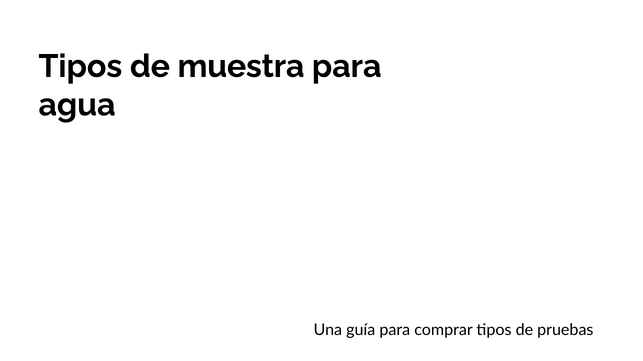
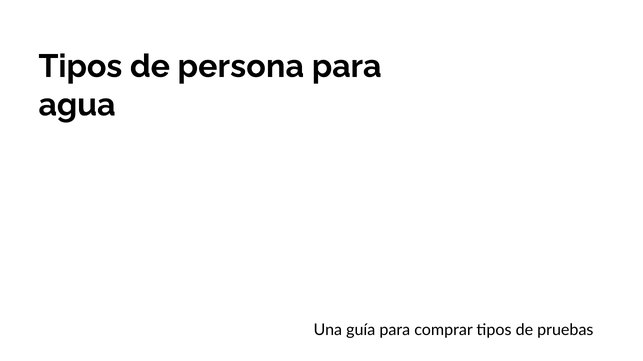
muestra: muestra -> persona (241, 66)
